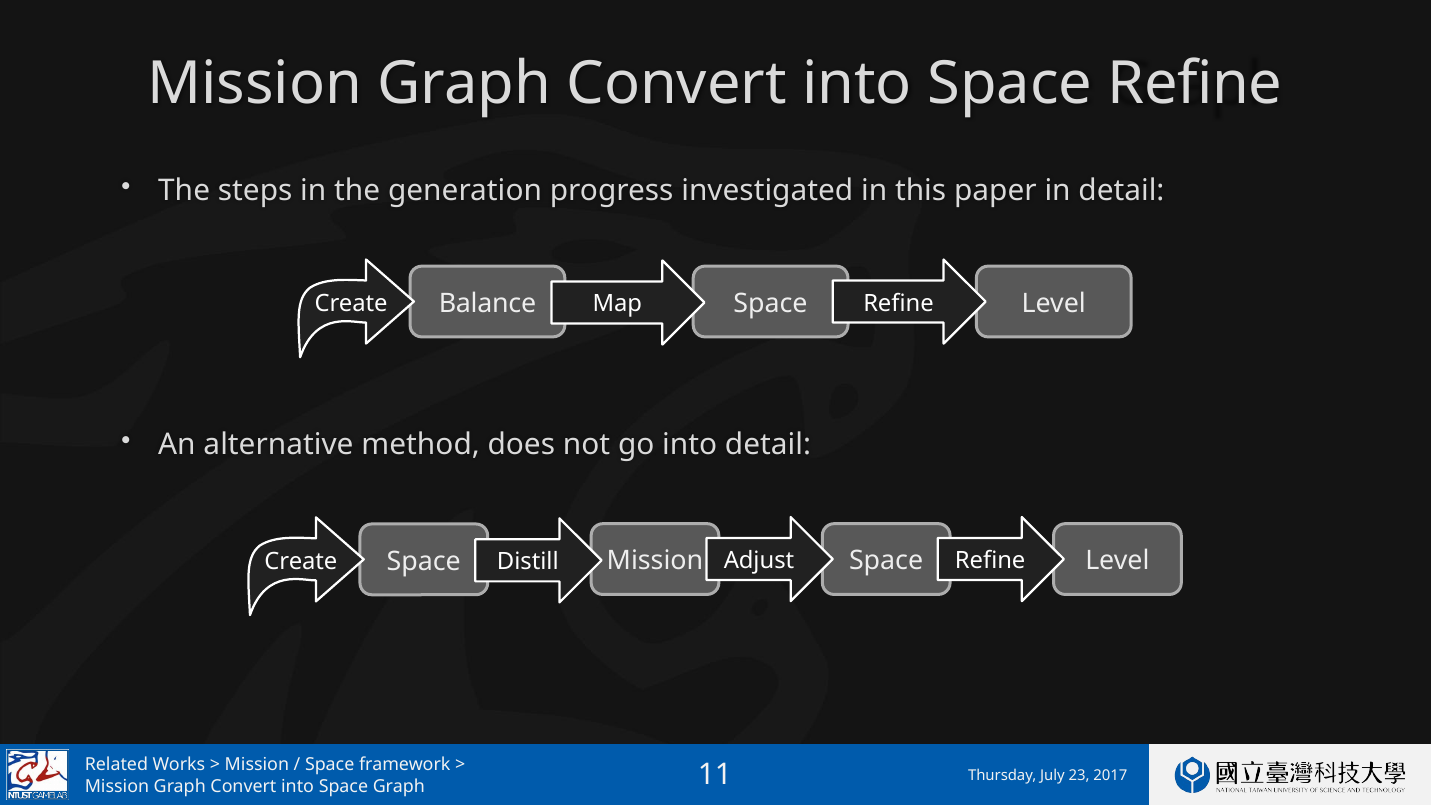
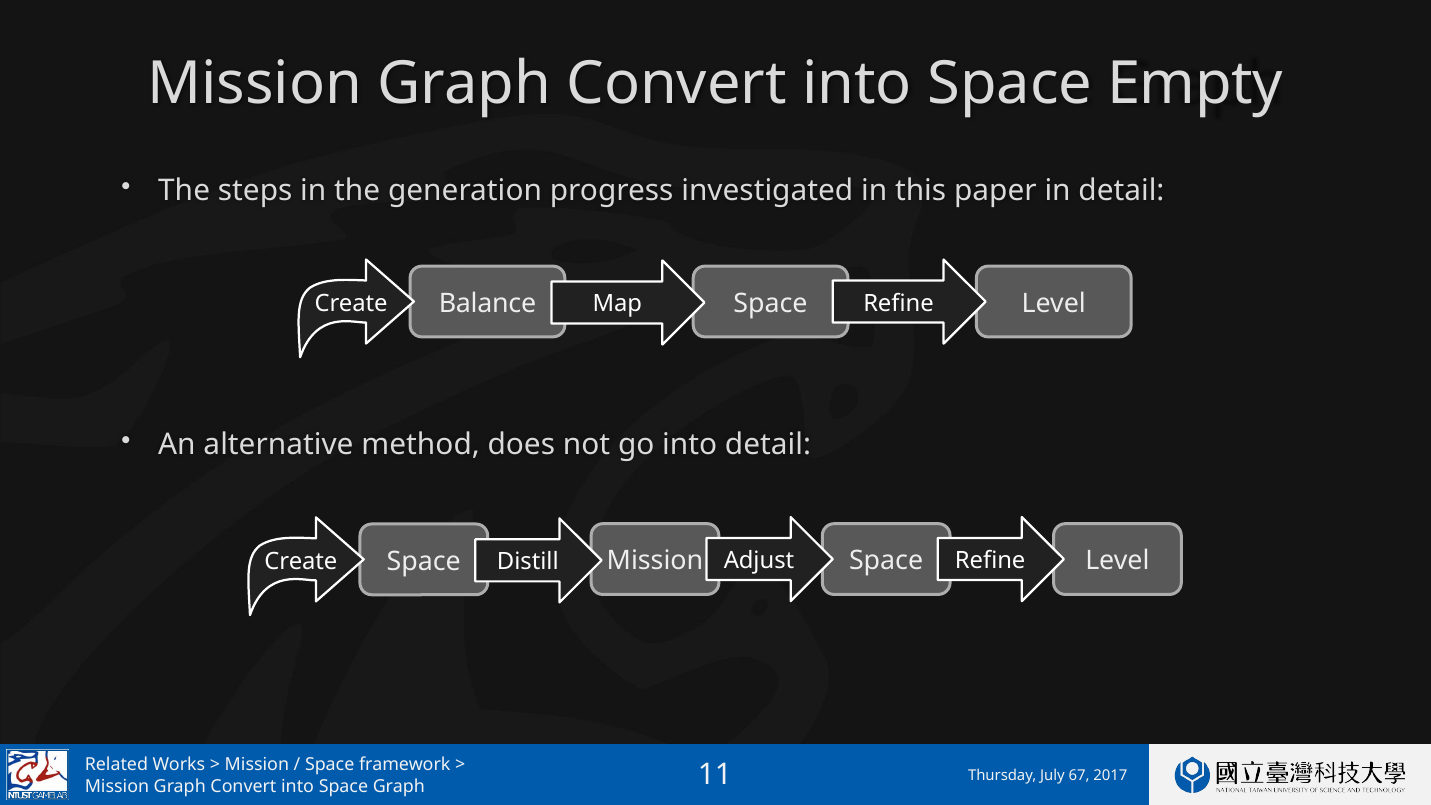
Space Refine: Refine -> Empty (1195, 84)
23: 23 -> 67 (1079, 776)
